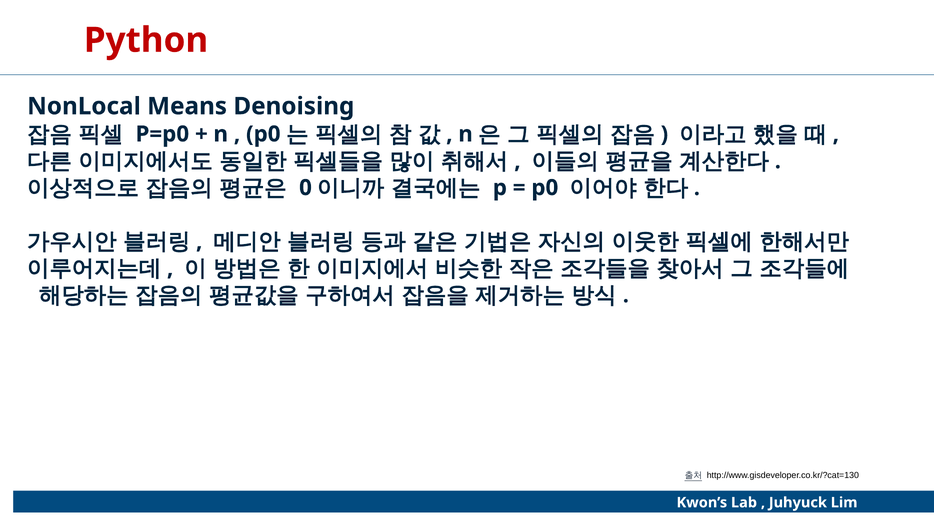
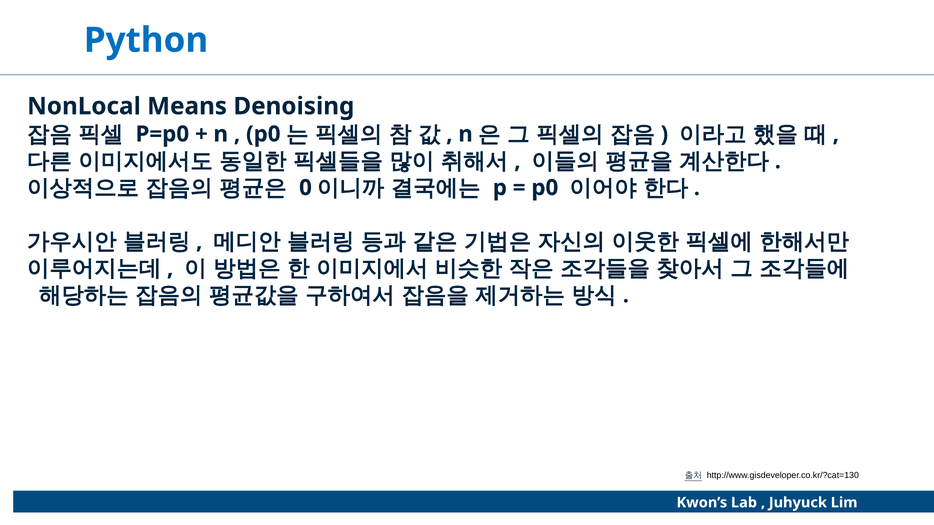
Python colour: red -> blue (146, 40)
